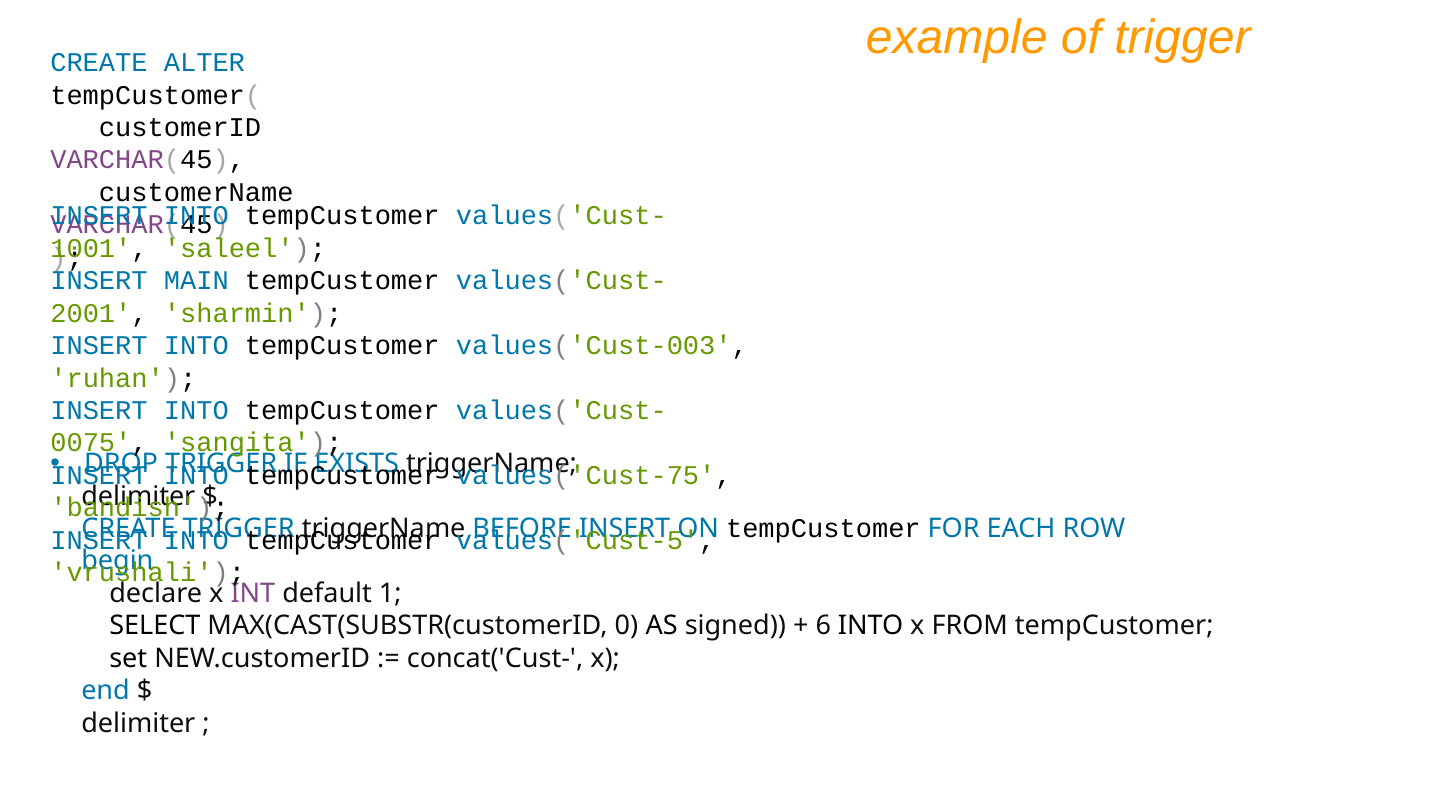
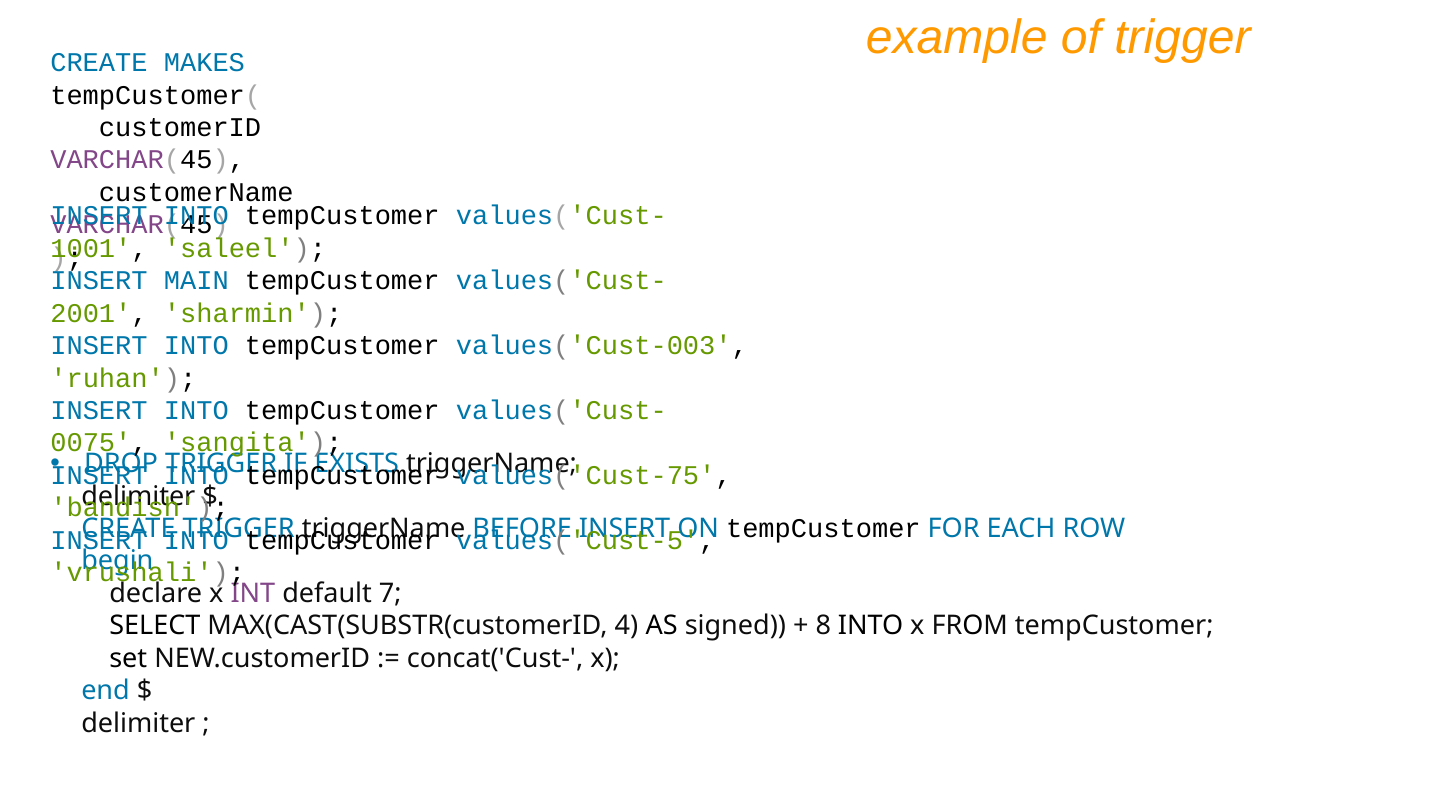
ALTER: ALTER -> MAKES (204, 63)
1: 1 -> 7 (390, 594)
0: 0 -> 4 (626, 626)
6: 6 -> 8 (823, 626)
